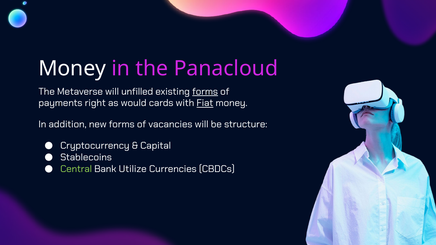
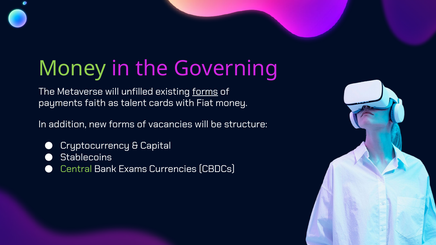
Money colour: white -> light green (72, 69)
Panacloud: Panacloud -> Governing (226, 69)
right: right -> faith (95, 103)
would: would -> talent (134, 103)
Fiat underline: present -> none (205, 103)
Utilize: Utilize -> Exams (133, 169)
